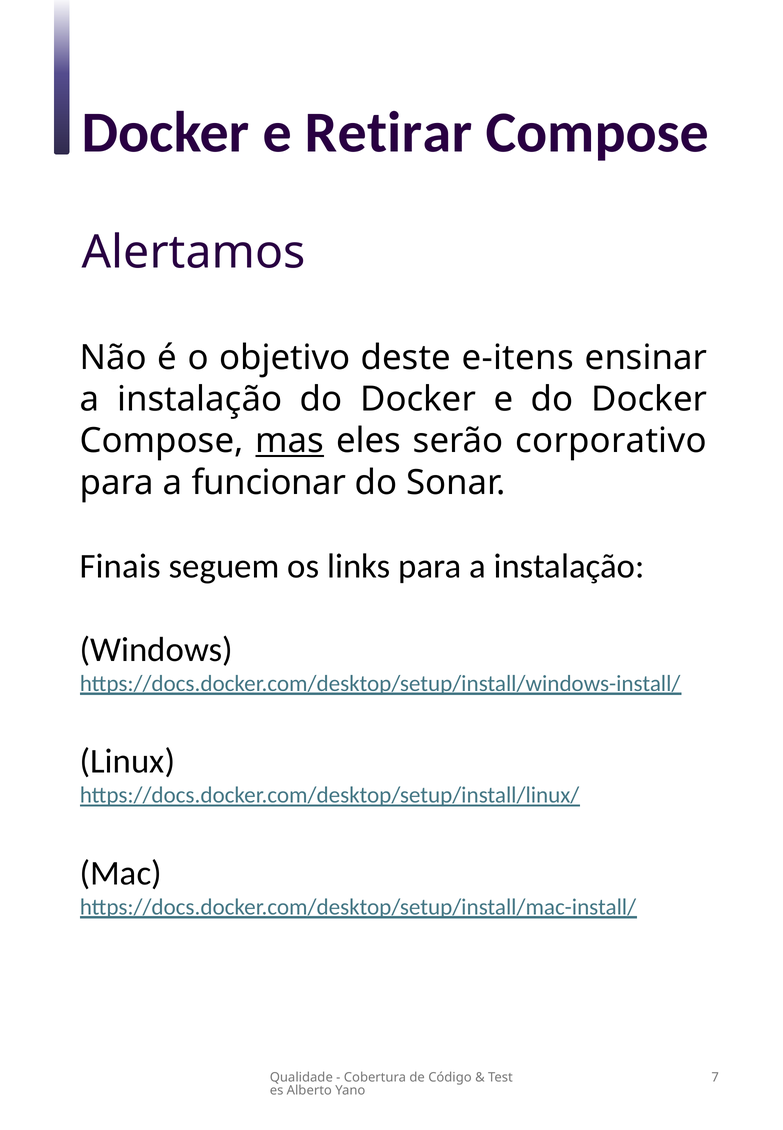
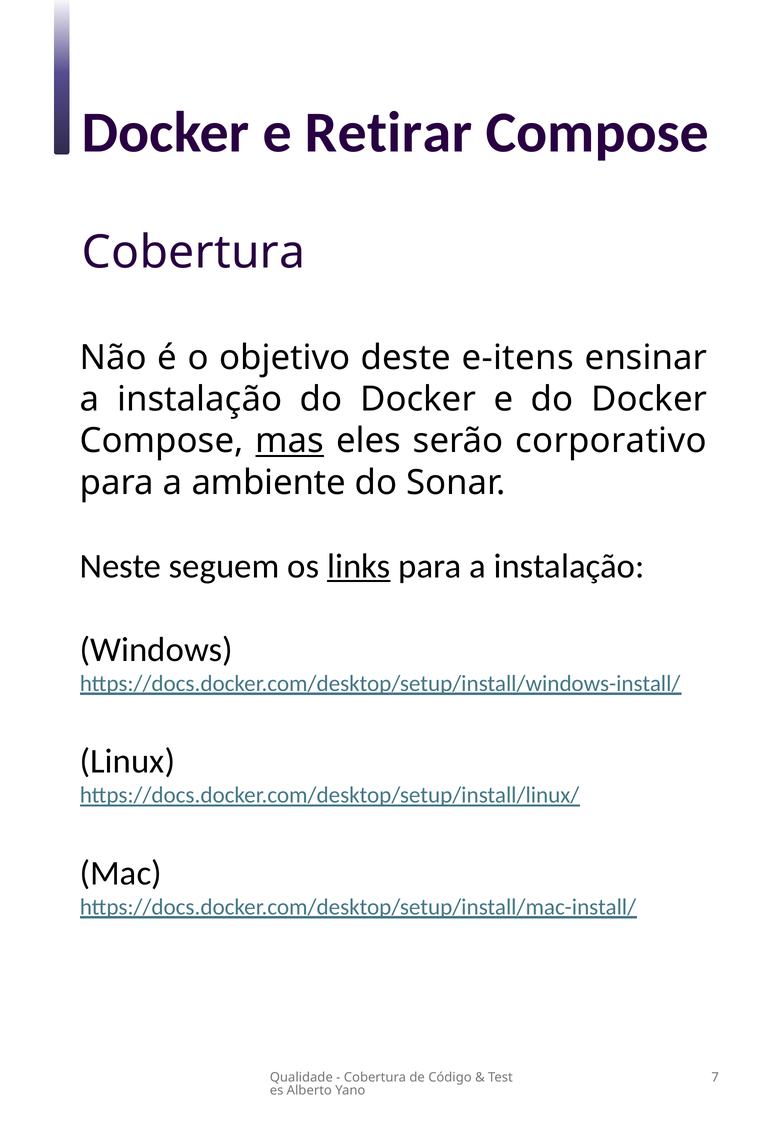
Alertamos: Alertamos -> Cobertura (194, 252)
funcionar: funcionar -> ambiente (269, 483)
Finais: Finais -> Neste (121, 567)
links underline: none -> present (359, 567)
